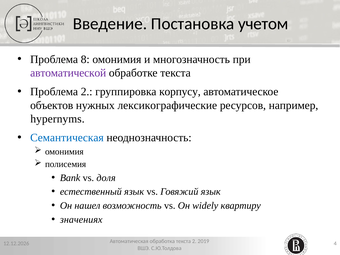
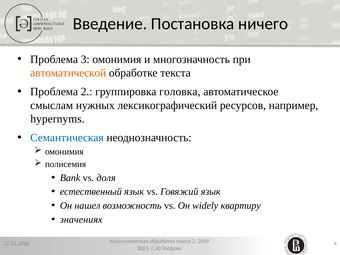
учетом: учетом -> ничего (263, 24)
8: 8 -> 3 (85, 59)
автоматической colour: purple -> orange (68, 73)
корпусу: корпусу -> головка (180, 92)
объектов: объектов -> смыслам (52, 105)
лексикографические: лексикографические -> лексикографический (167, 105)
